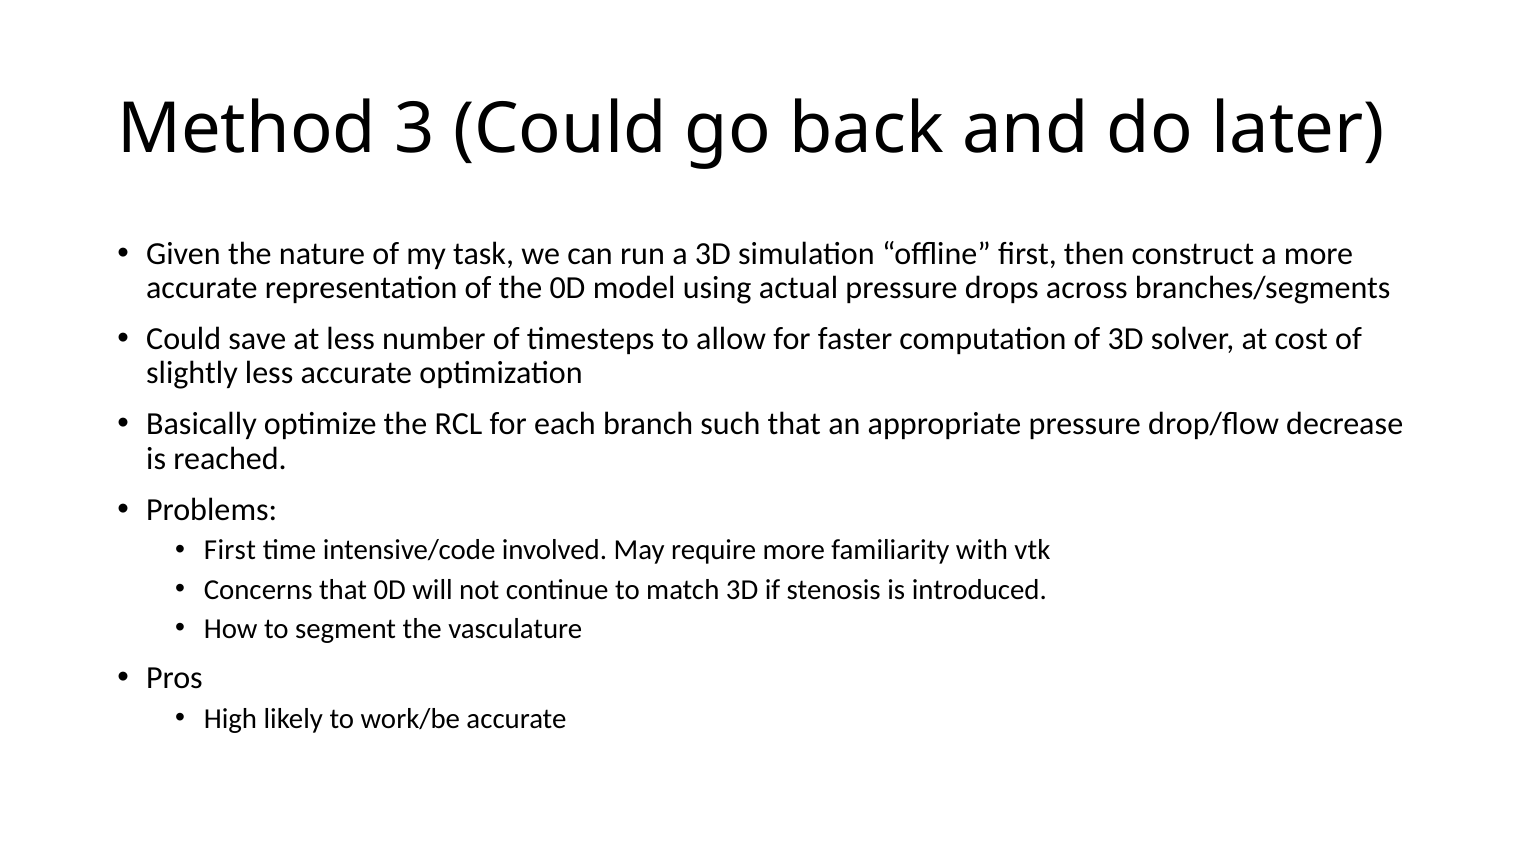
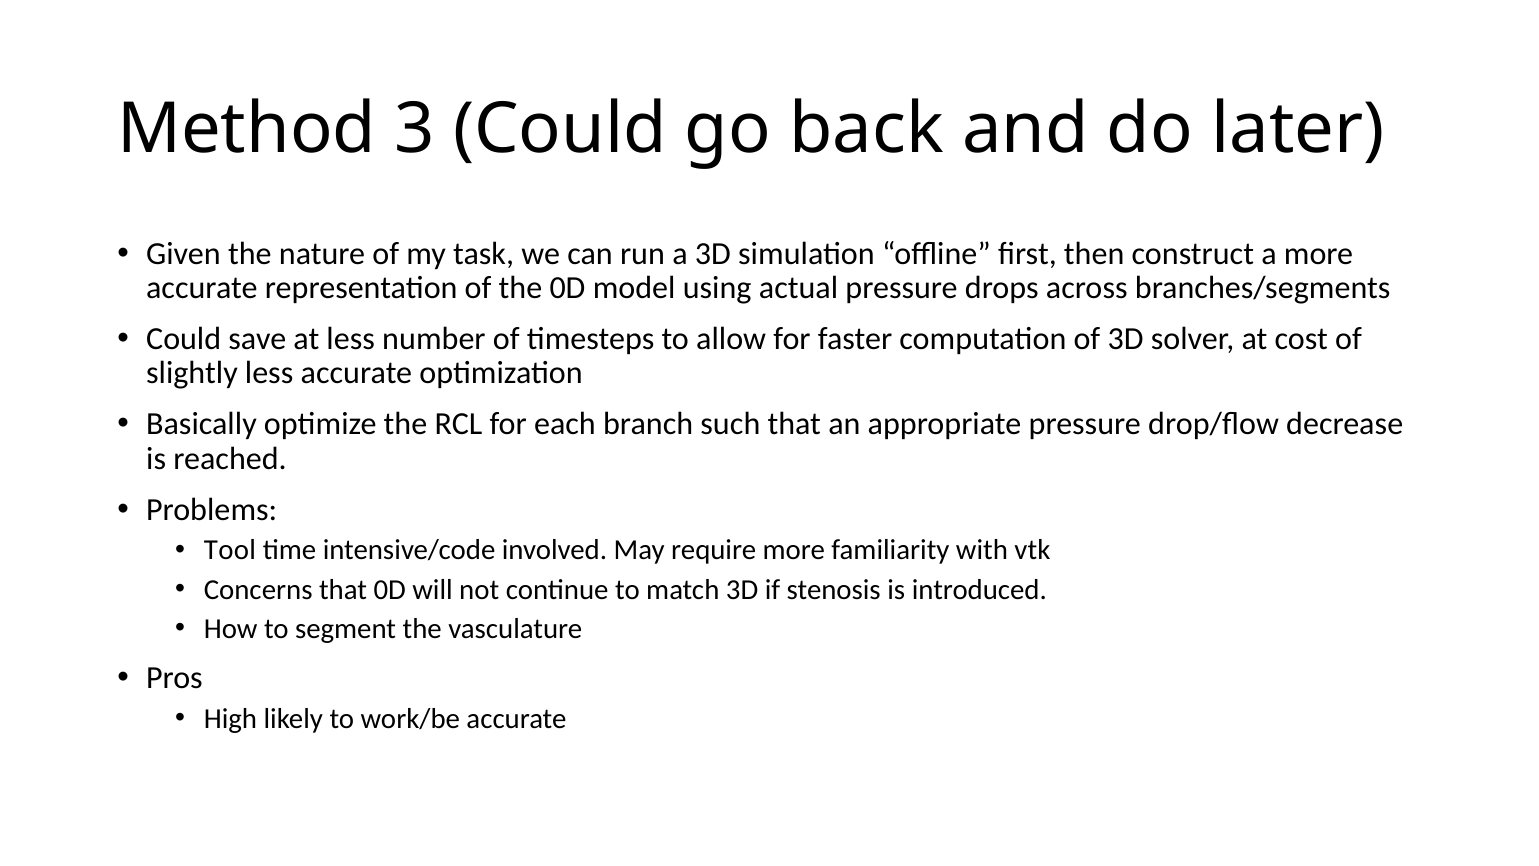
First: First -> Tool (230, 550)
